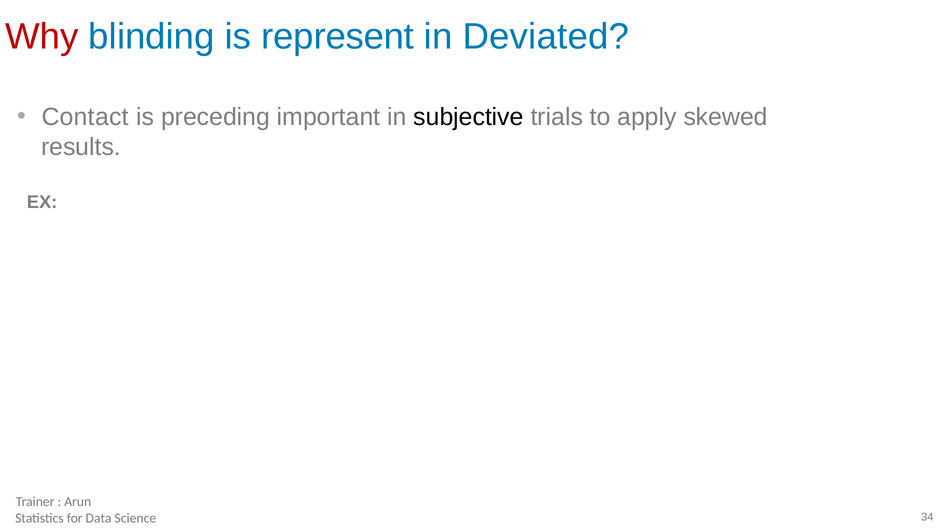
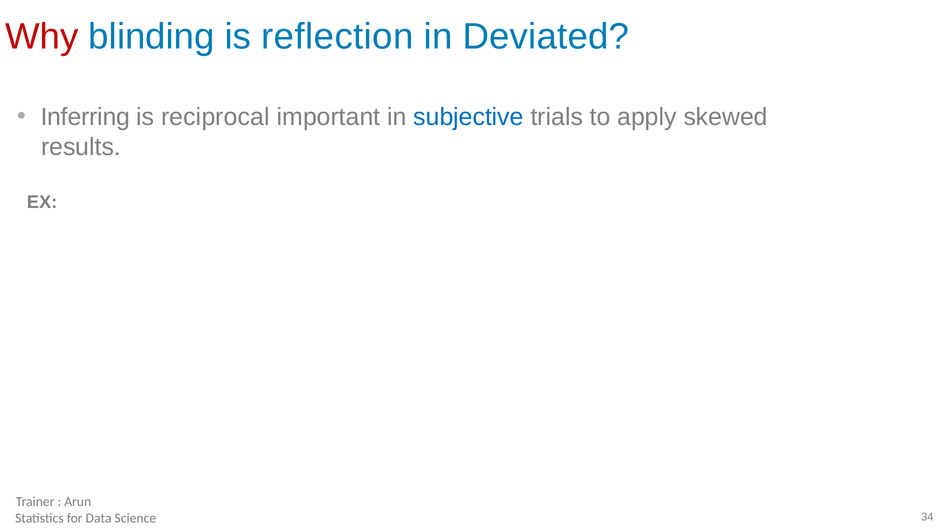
represent: represent -> reflection (337, 36)
Contact: Contact -> Inferring (85, 117)
preceding: preceding -> reciprocal (215, 117)
subjective colour: black -> blue (469, 117)
